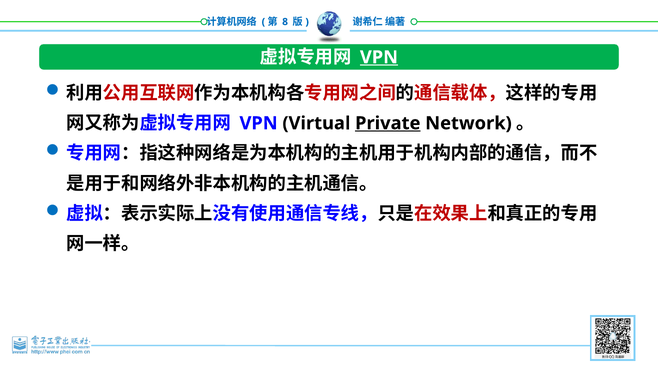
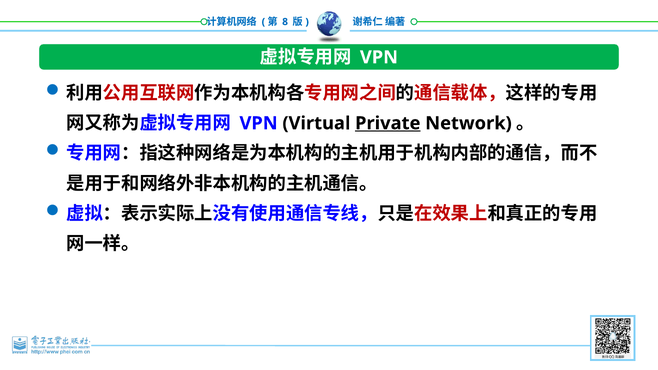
VPN underline: present -> none (379, 57)
